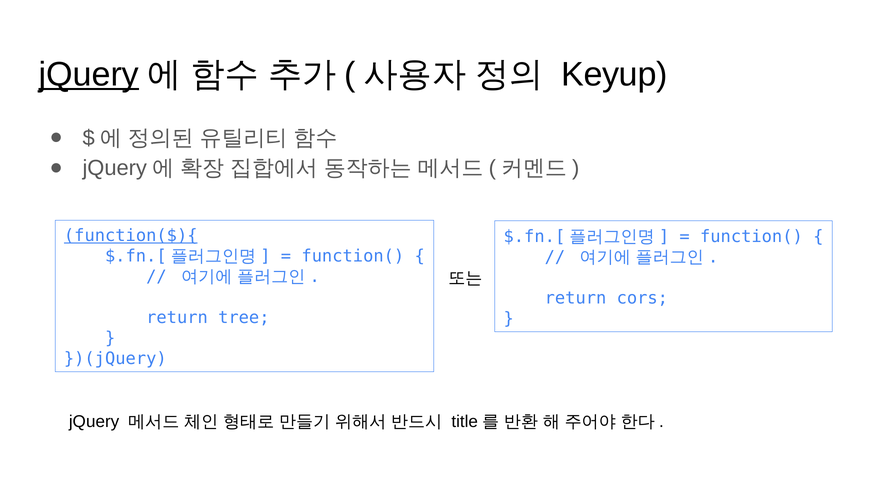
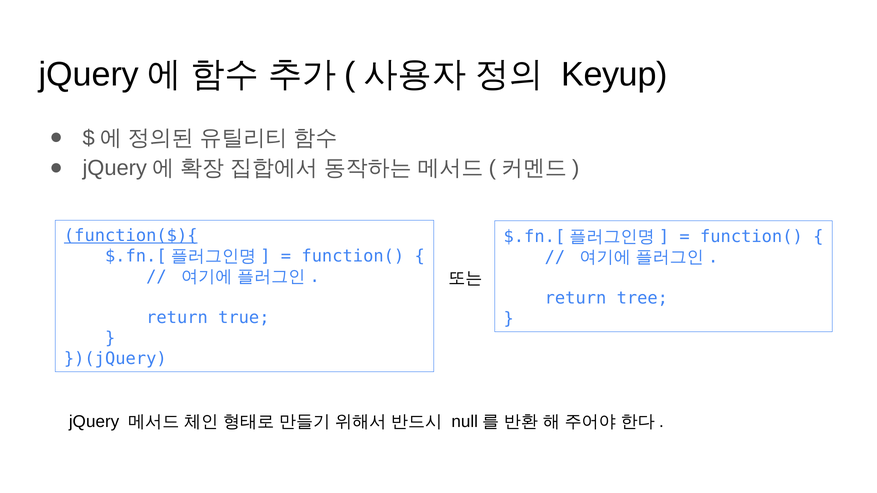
jQuery underline: present -> none (89, 74)
cors: cors -> tree (642, 298)
tree: tree -> true (244, 318)
title: title -> null (465, 422)
